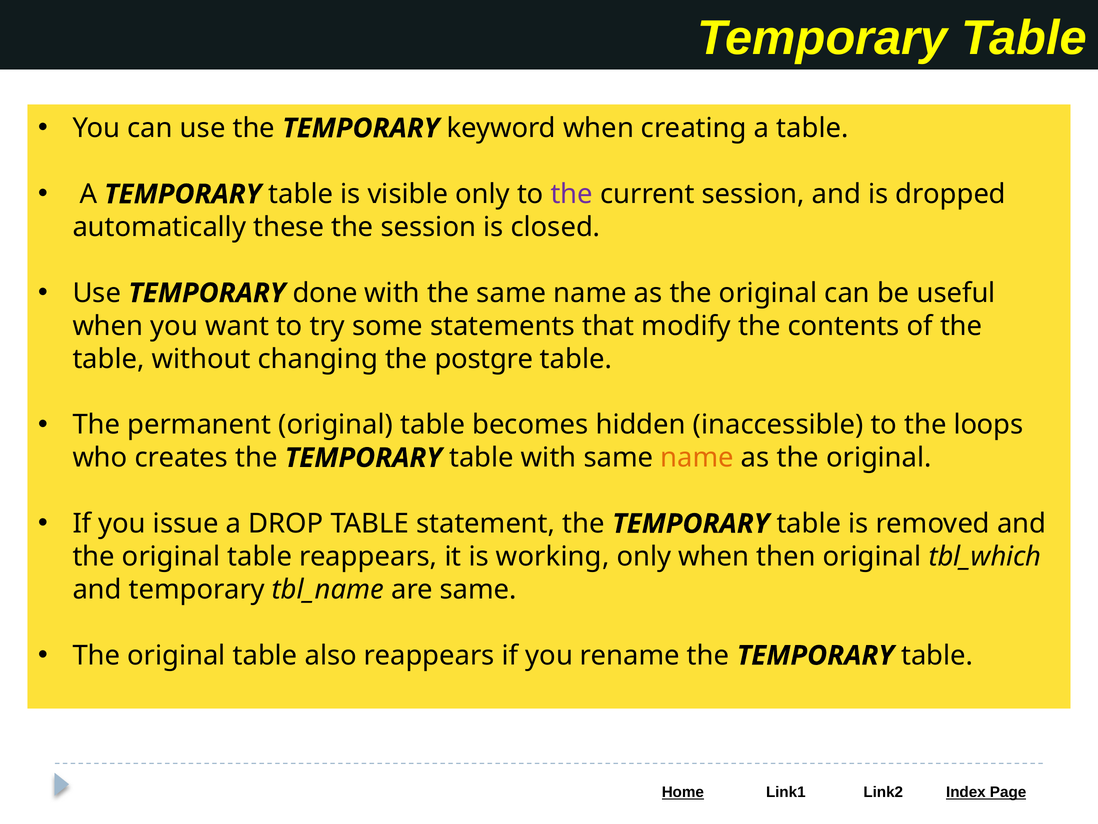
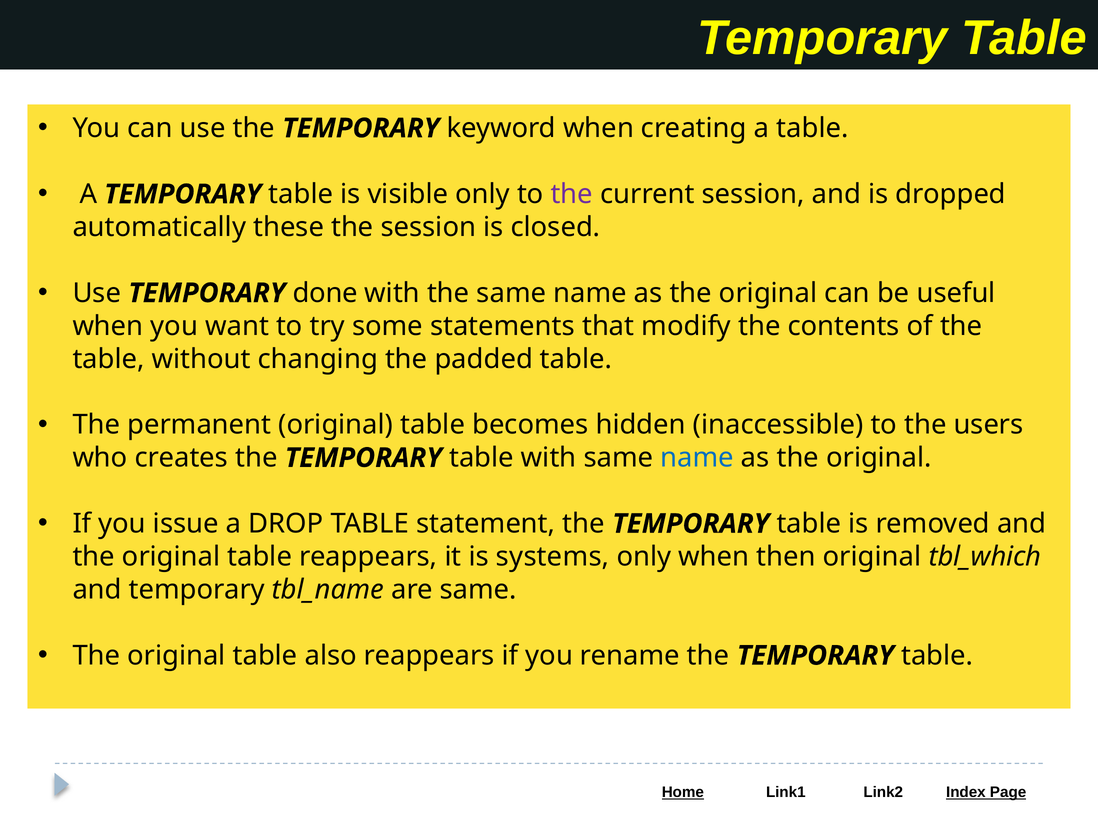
postgre: postgre -> padded (484, 359)
loops: loops -> users (988, 425)
name colour: orange -> blue (697, 458)
working: working -> systems (553, 556)
